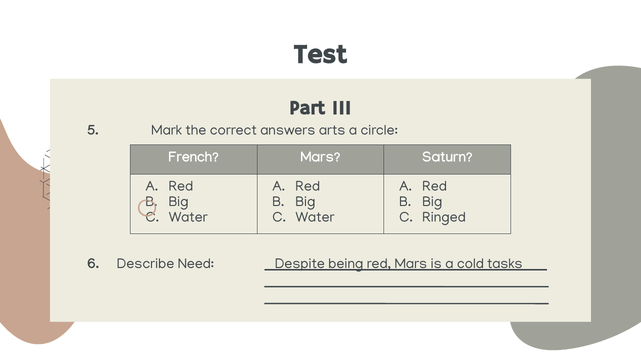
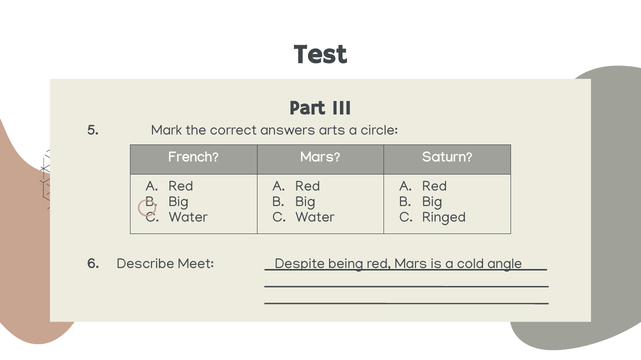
Need: Need -> Meet (196, 264)
tasks: tasks -> angle (505, 264)
